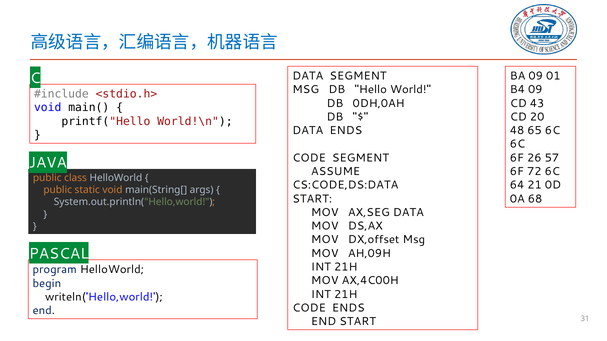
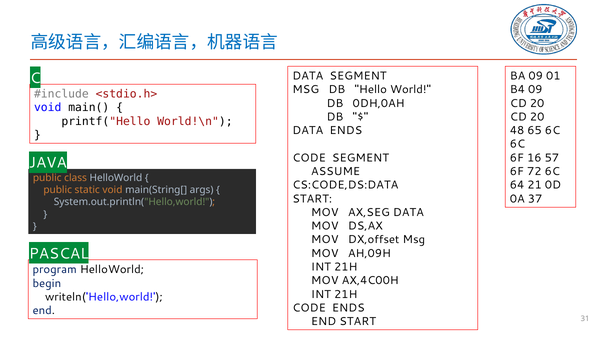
43: 43 -> 20 (537, 103)
26: 26 -> 16 (534, 158)
68: 68 -> 37 (535, 199)
